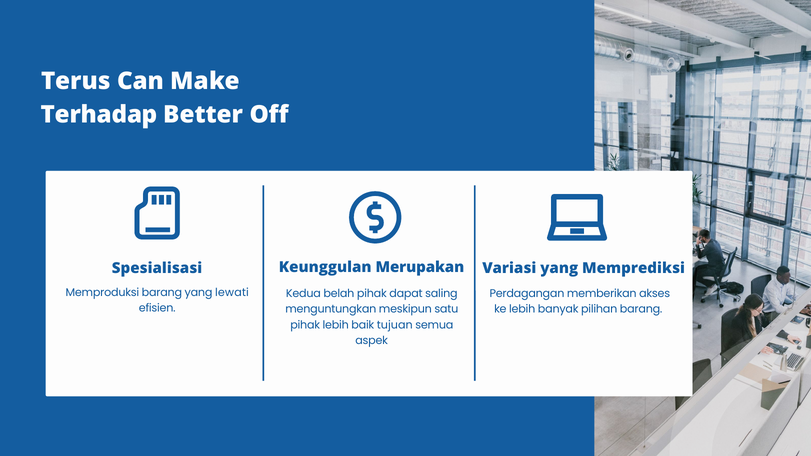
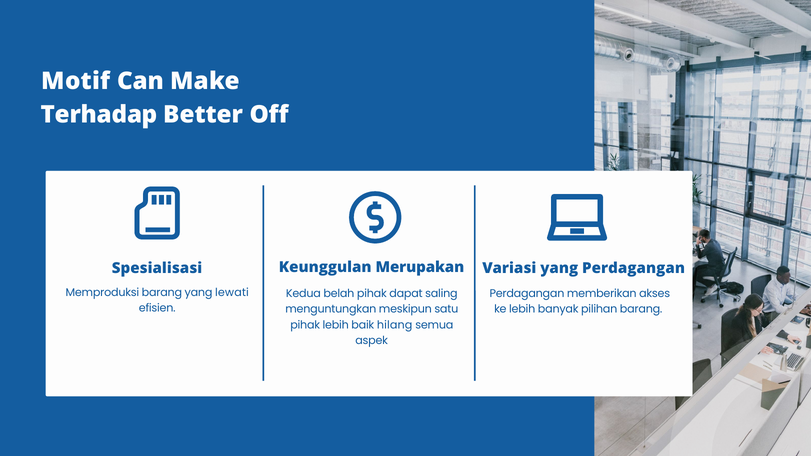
Terus: Terus -> Motif (76, 81)
yang Memprediksi: Memprediksi -> Perdagangan (634, 268)
tujuan: tujuan -> hilang (395, 325)
